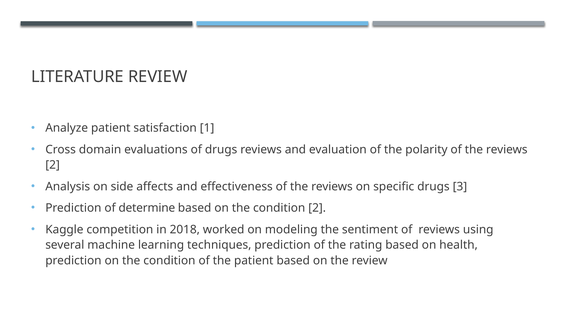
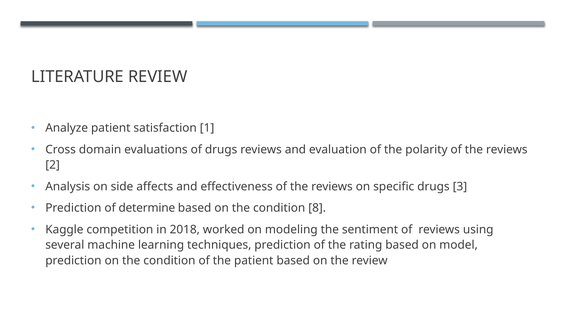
condition 2: 2 -> 8 (317, 208)
health: health -> model (459, 245)
